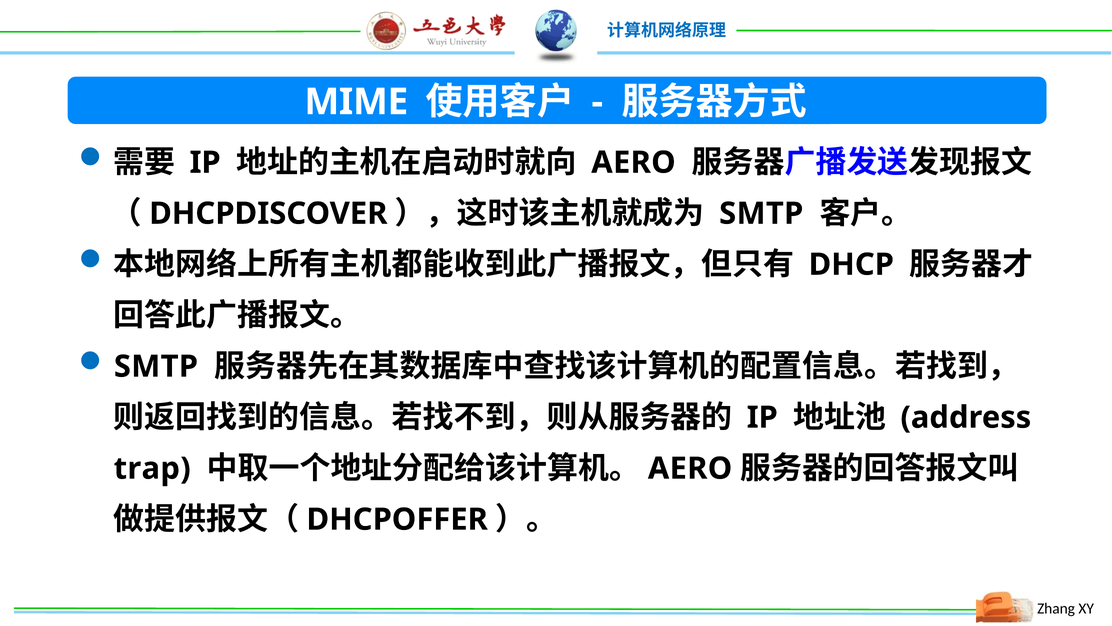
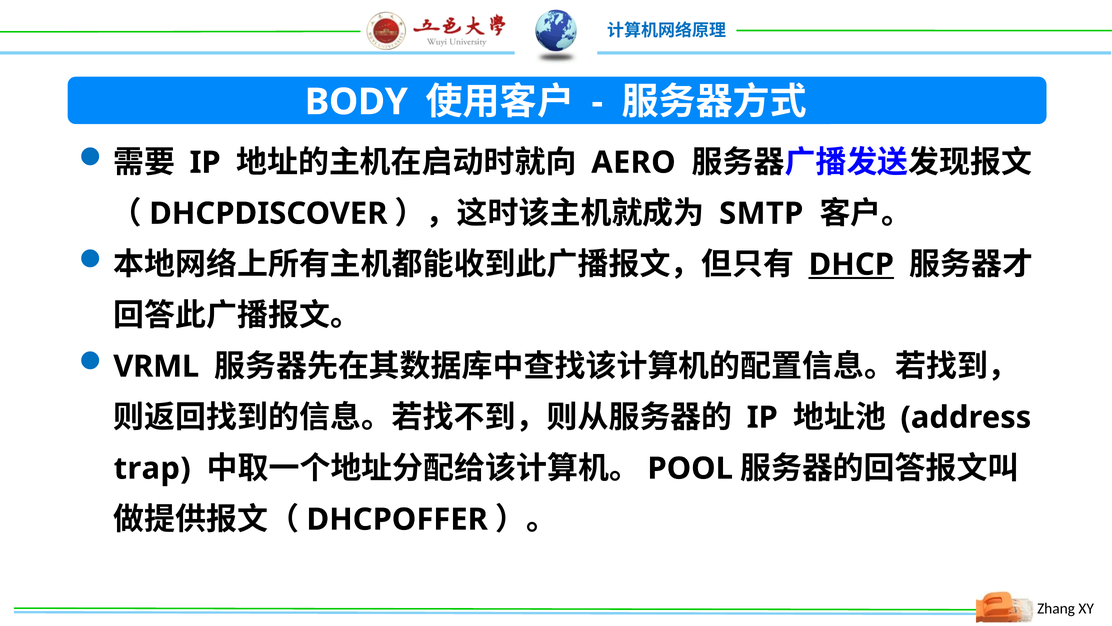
MIME: MIME -> BODY (356, 102)
DHCP underline: none -> present (851, 264)
SMTP: SMTP -> VRML (156, 366)
AERO: AERO -> POOL (690, 468)
